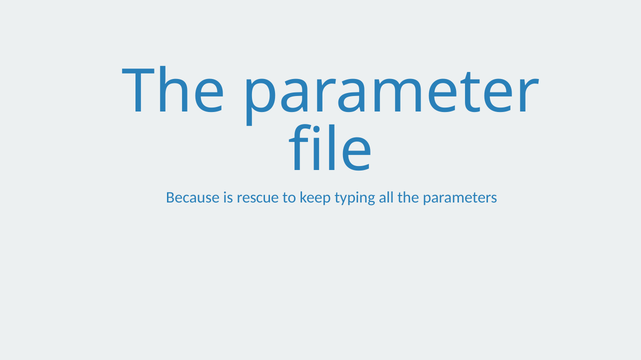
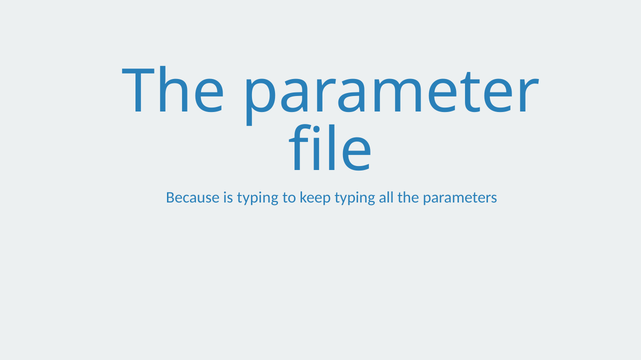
is rescue: rescue -> typing (258, 198)
